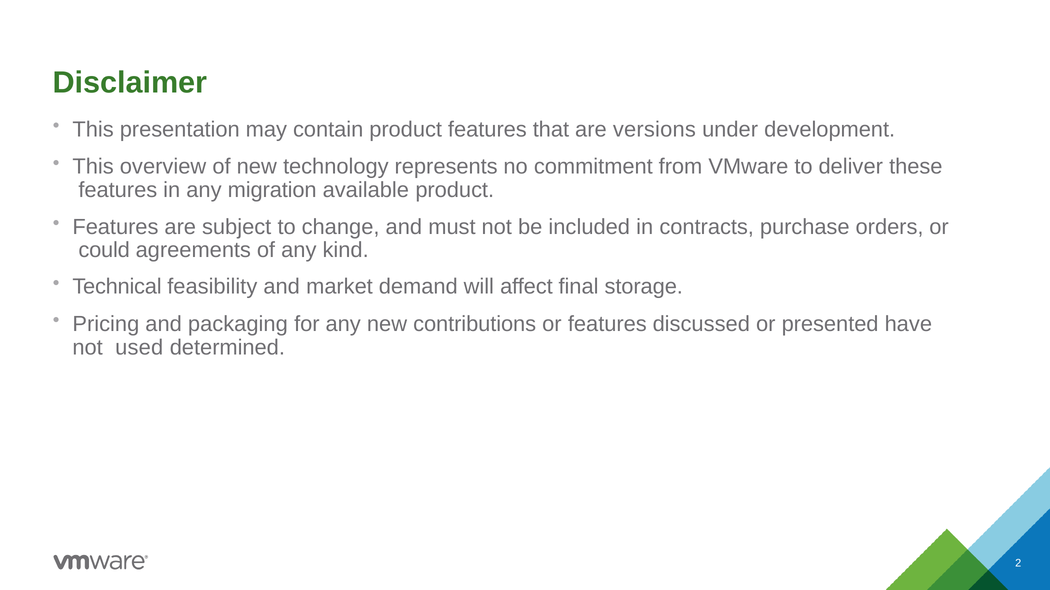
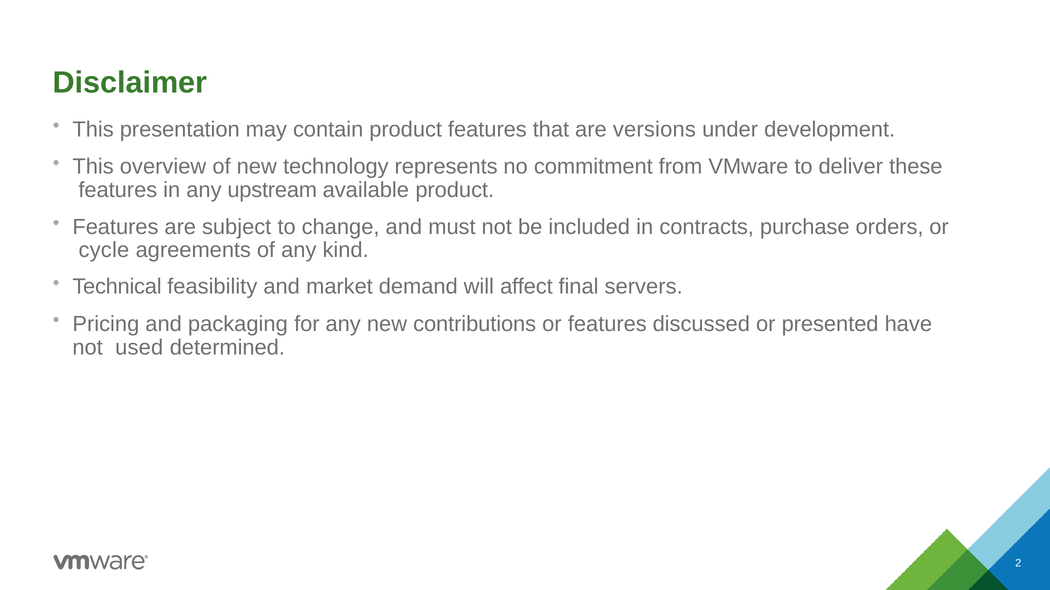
migration: migration -> upstream (272, 190)
could: could -> cycle (104, 250)
storage: storage -> servers (644, 287)
